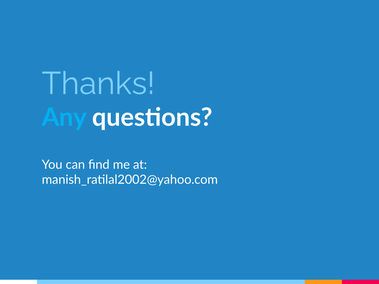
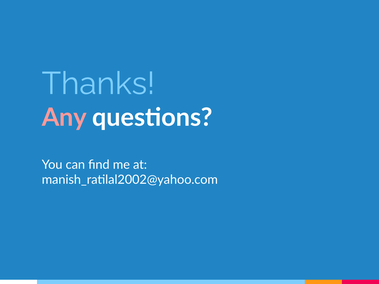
Any colour: light blue -> pink (64, 118)
